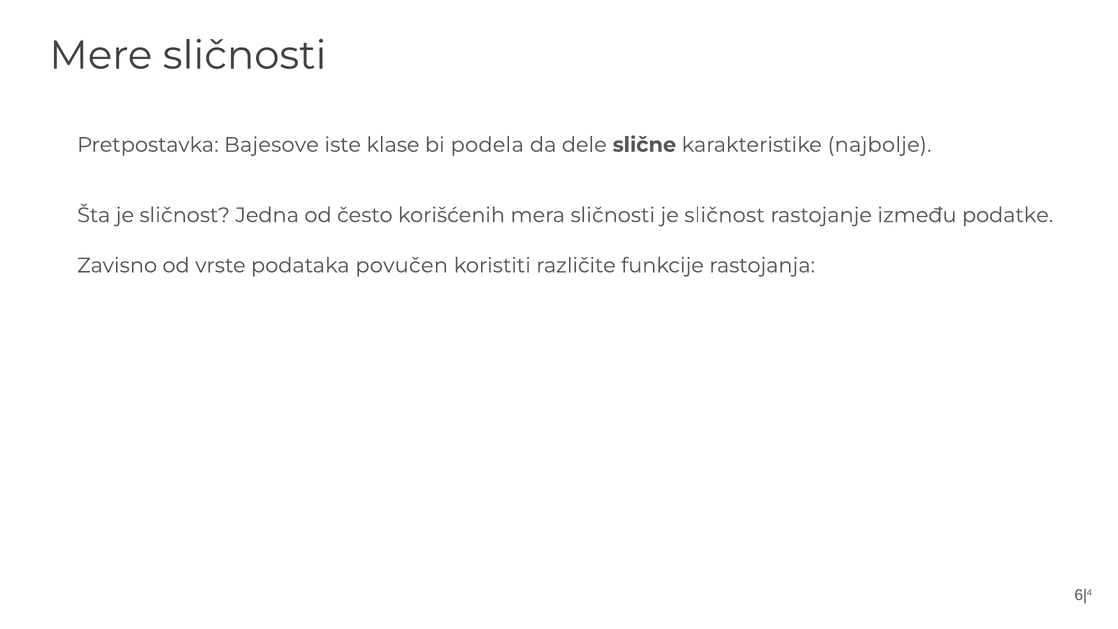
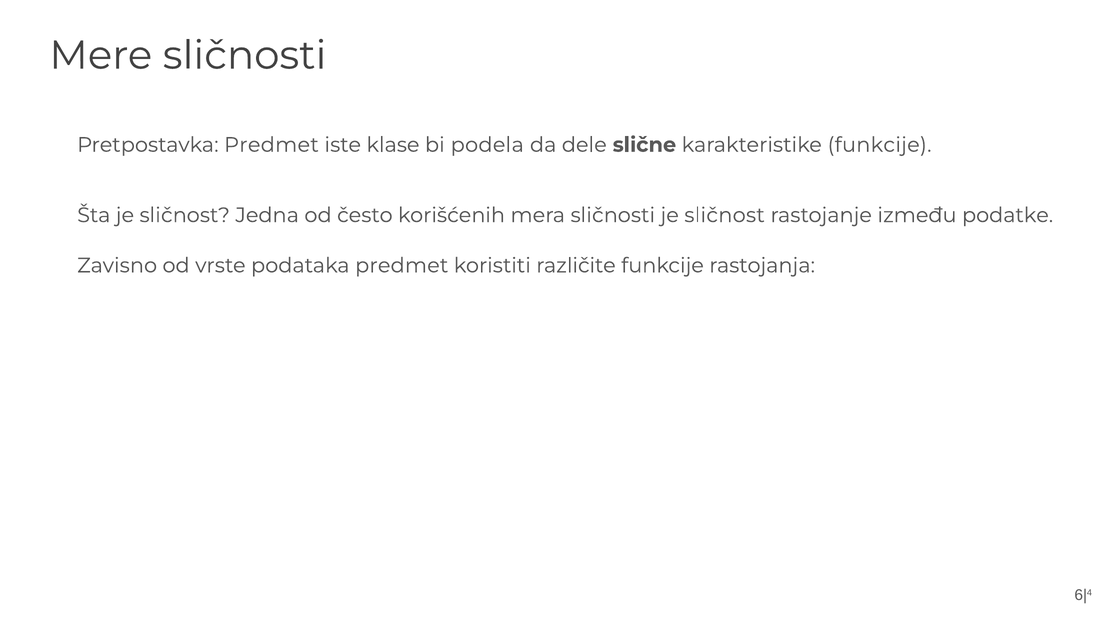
Pretpostavka Bajesove: Bajesove -> Predmet (271, 145)
karakteristike najbolje: najbolje -> funkcije (880, 145)
podataka povučen: povučen -> predmet (402, 265)
